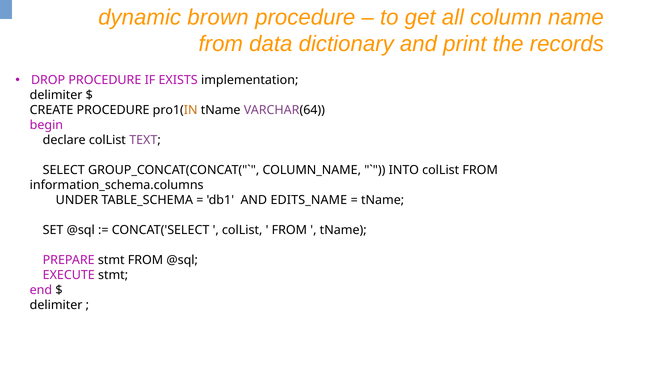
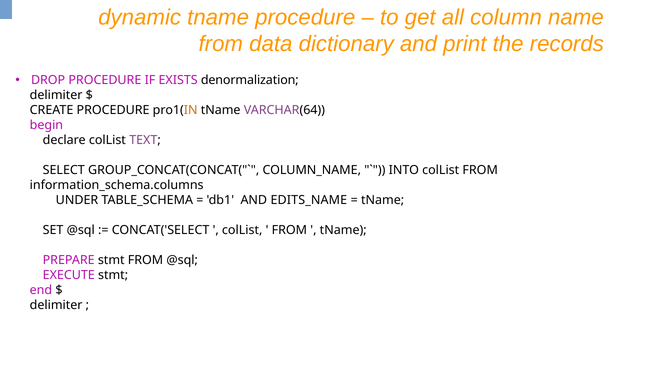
dynamic brown: brown -> tname (218, 17)
implementation: implementation -> denormalization (250, 80)
